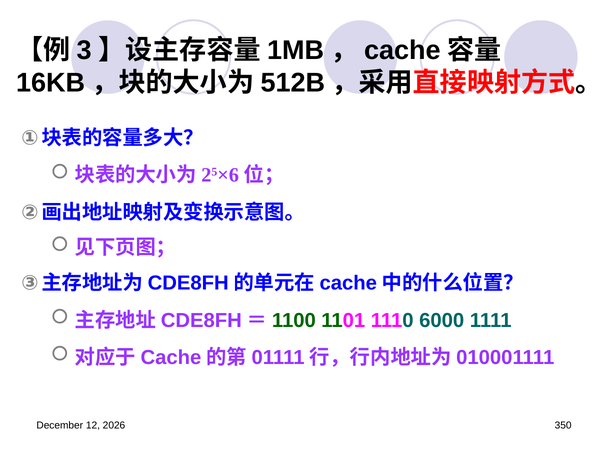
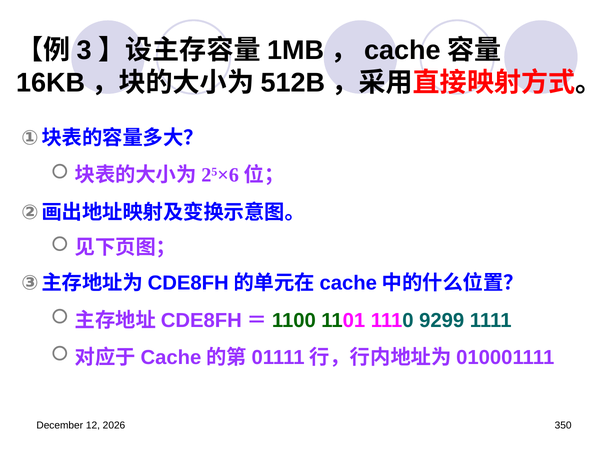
6000: 6000 -> 9299 (442, 320)
